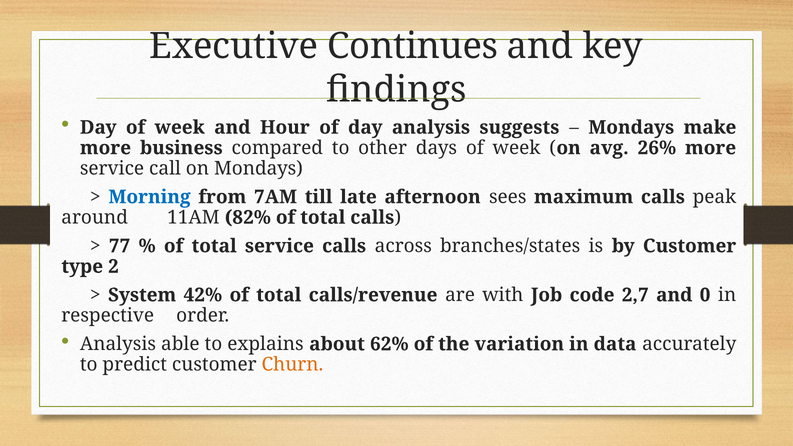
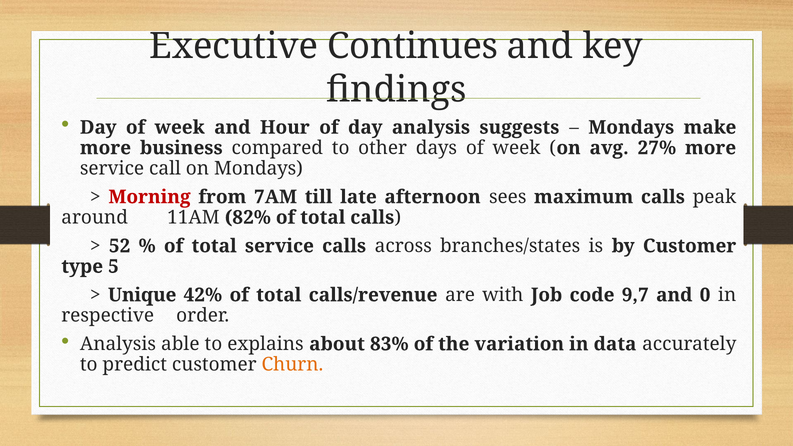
26%: 26% -> 27% (657, 148)
Morning colour: blue -> red (149, 197)
77: 77 -> 52 (120, 246)
2: 2 -> 5 (113, 267)
System: System -> Unique (142, 295)
2,7: 2,7 -> 9,7 (635, 295)
62%: 62% -> 83% (389, 344)
